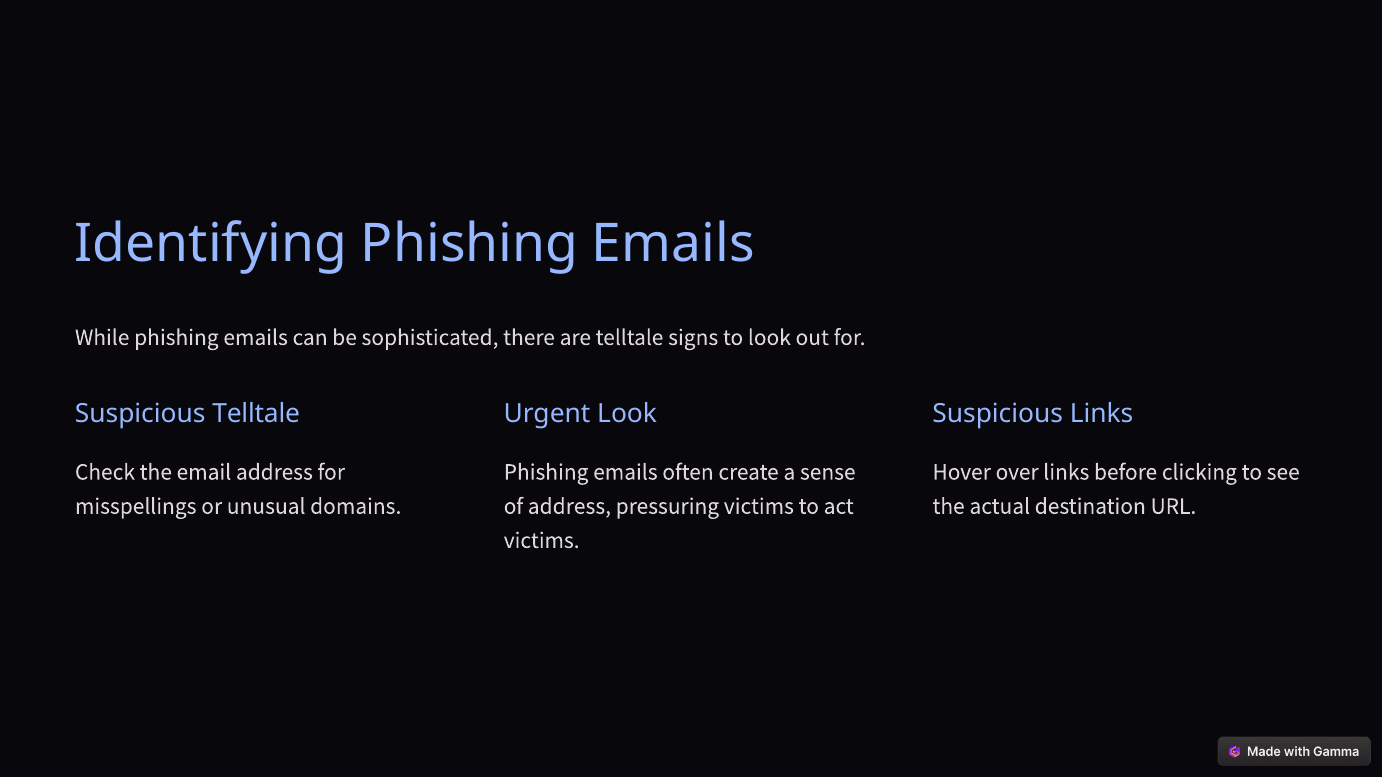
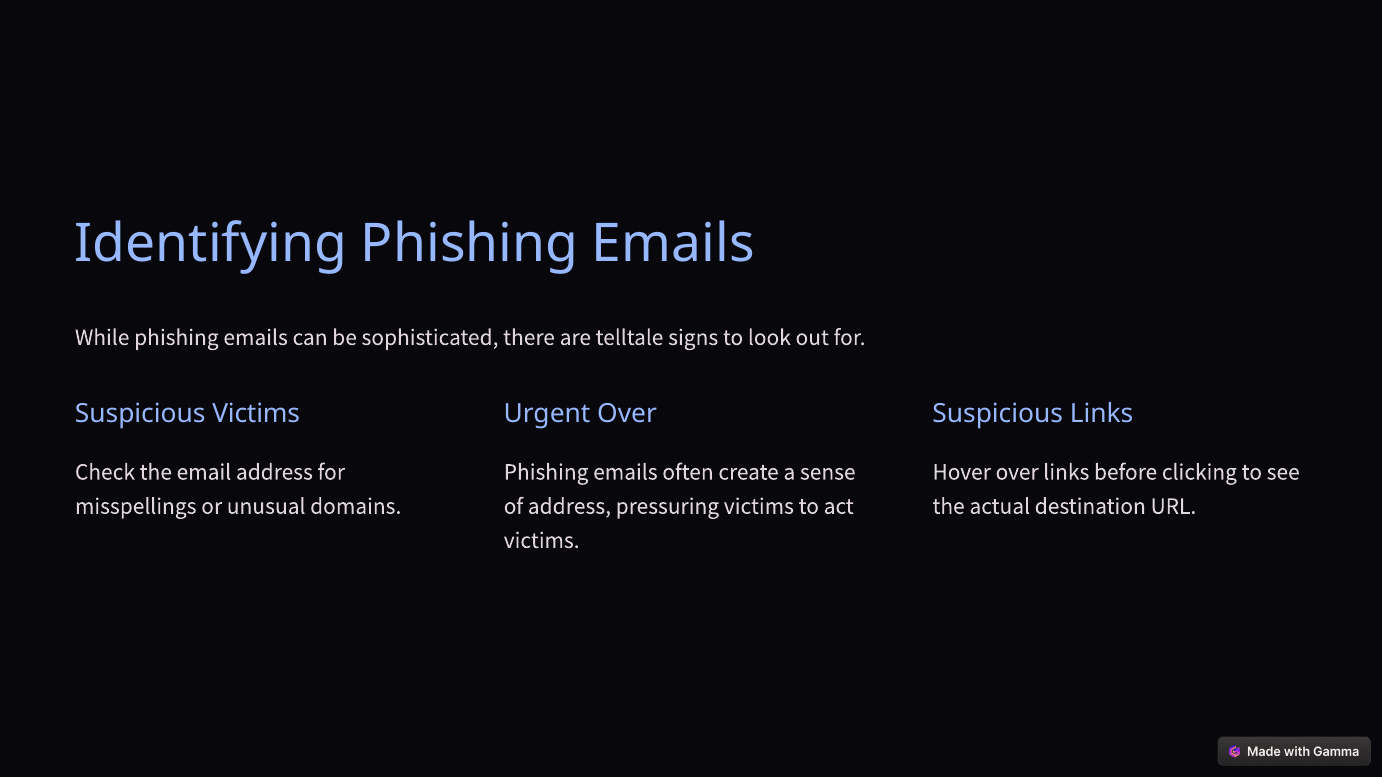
Suspicious Telltale: Telltale -> Victims (256, 414)
Urgent Look: Look -> Over (627, 414)
